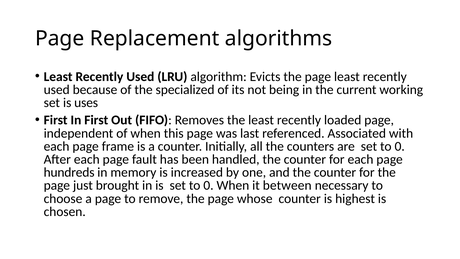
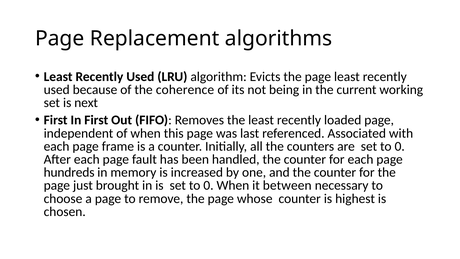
specialized: specialized -> coherence (185, 90)
uses: uses -> next (86, 103)
